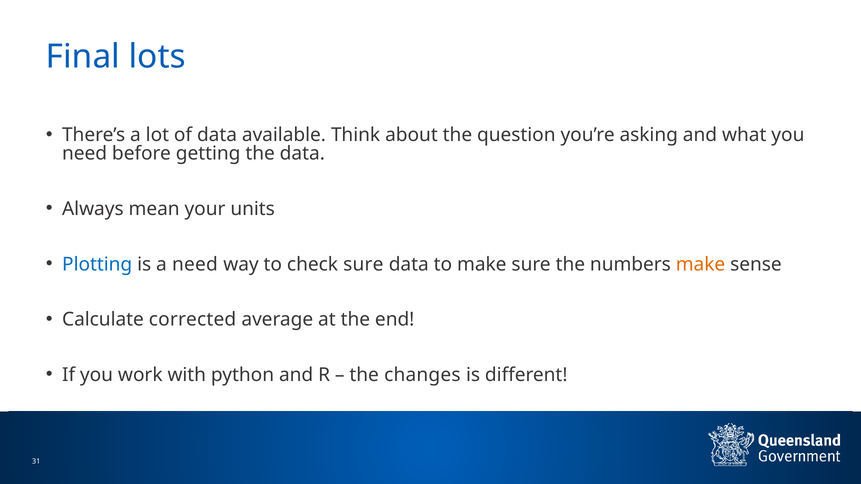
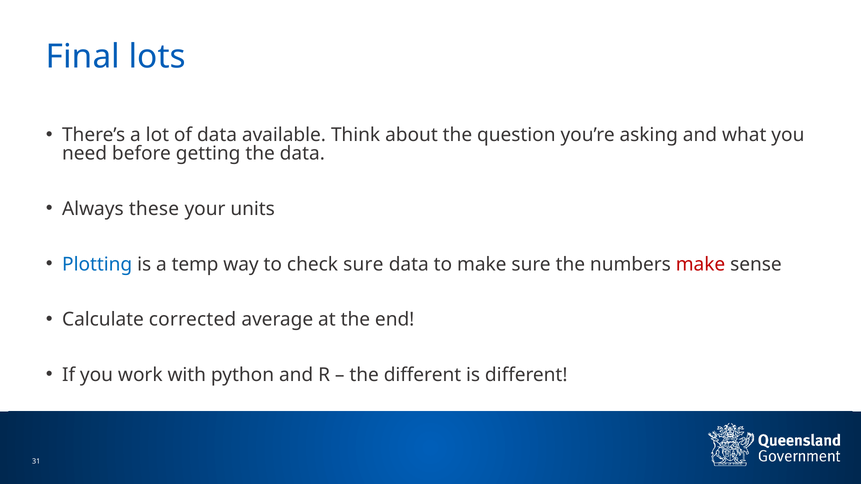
mean: mean -> these (154, 209)
a need: need -> temp (195, 264)
make colour: orange -> red (701, 264)
the changes: changes -> different (422, 375)
